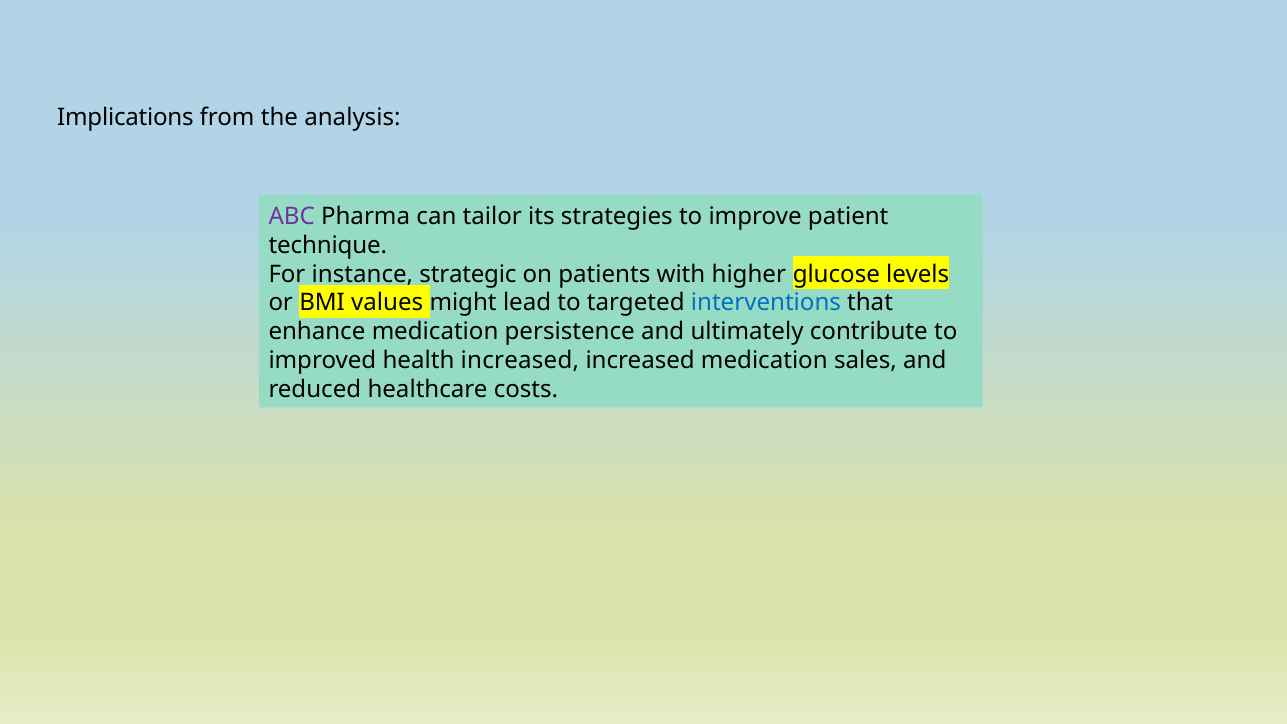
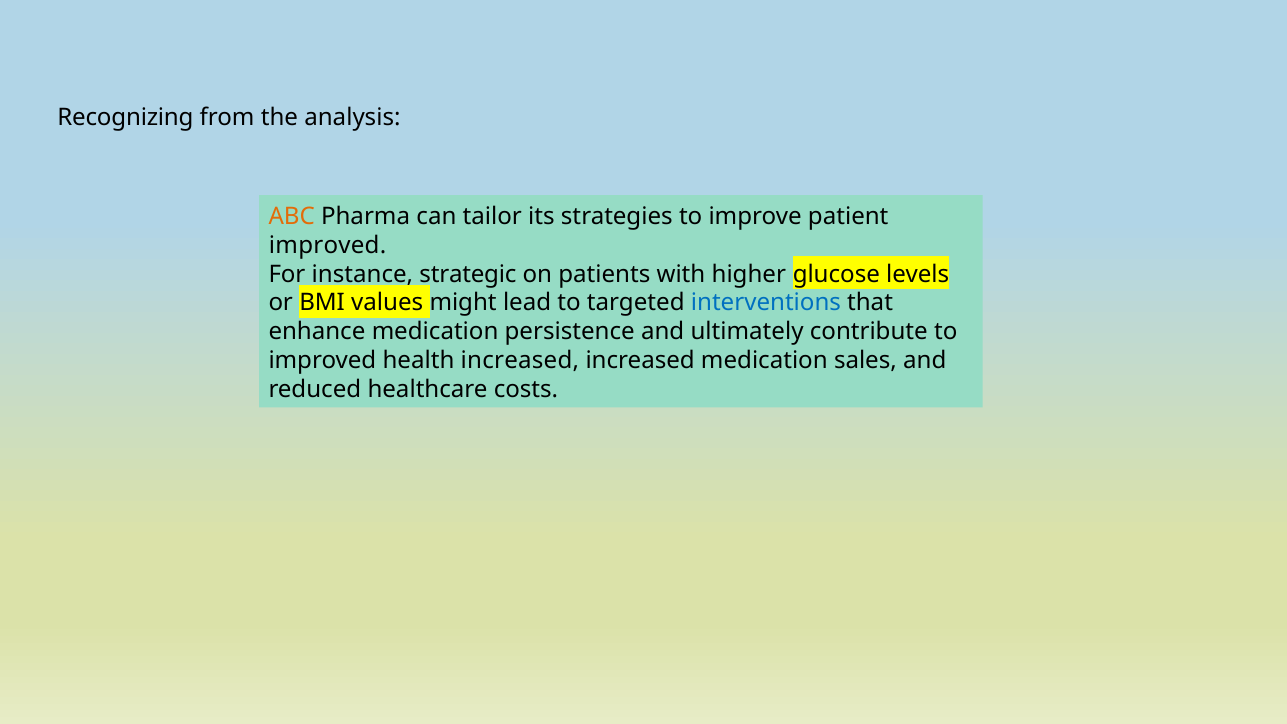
Implications: Implications -> Recognizing (125, 117)
ABC colour: purple -> orange (292, 216)
technique: technique -> improved (328, 245)
